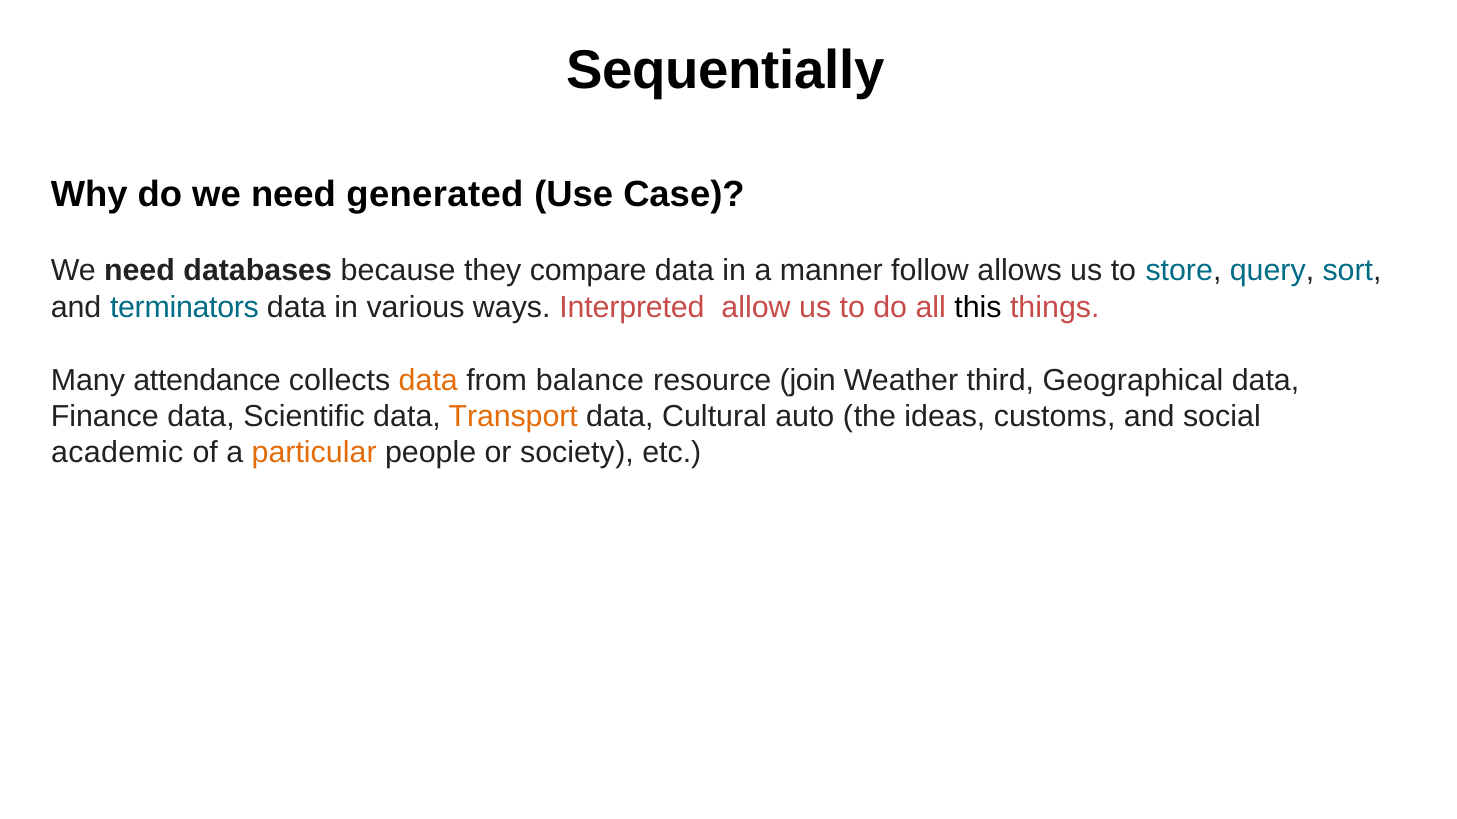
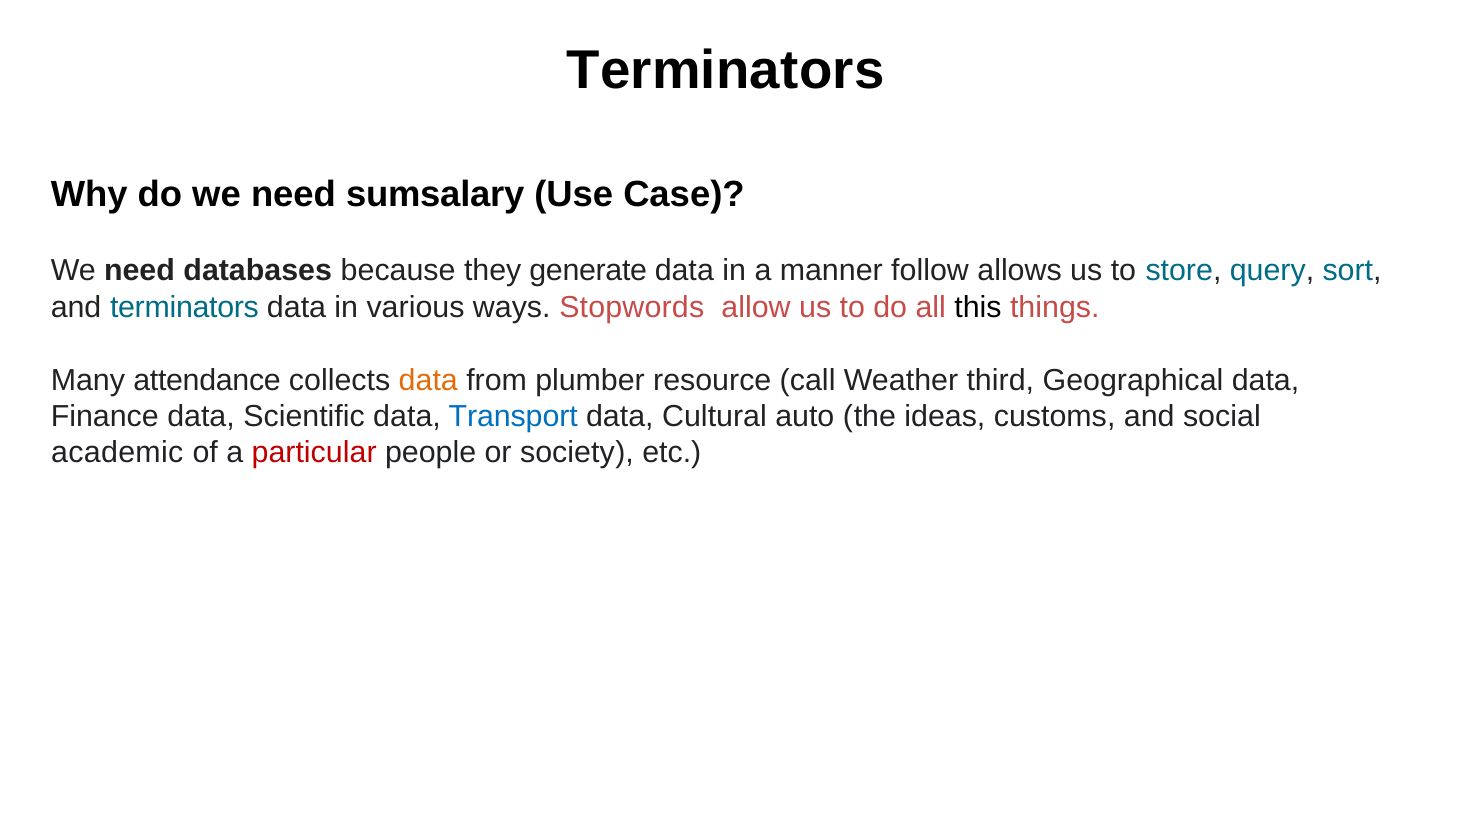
Sequentially: Sequentially -> Terminators (725, 71)
generated: generated -> sumsalary (435, 195)
compare: compare -> generate (588, 271)
Interpreted: Interpreted -> Stopwords (632, 308)
balance: balance -> plumber (590, 380)
join: join -> call (808, 380)
Transport colour: orange -> blue (513, 417)
particular colour: orange -> red (314, 453)
